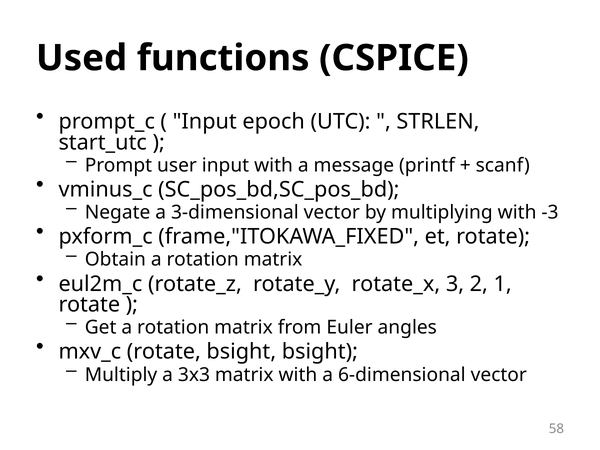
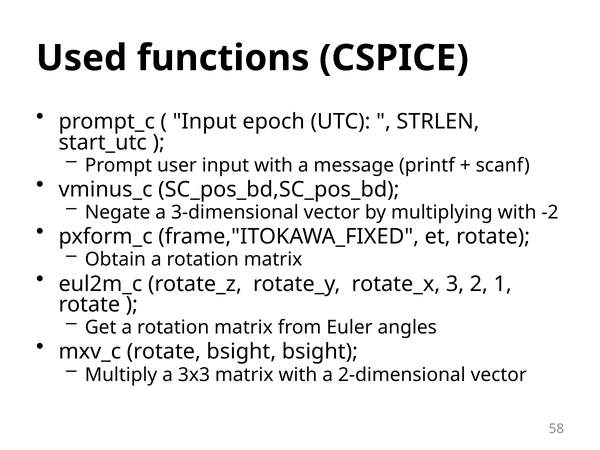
-3: -3 -> -2 (550, 213)
6-dimensional: 6-dimensional -> 2-dimensional (402, 375)
